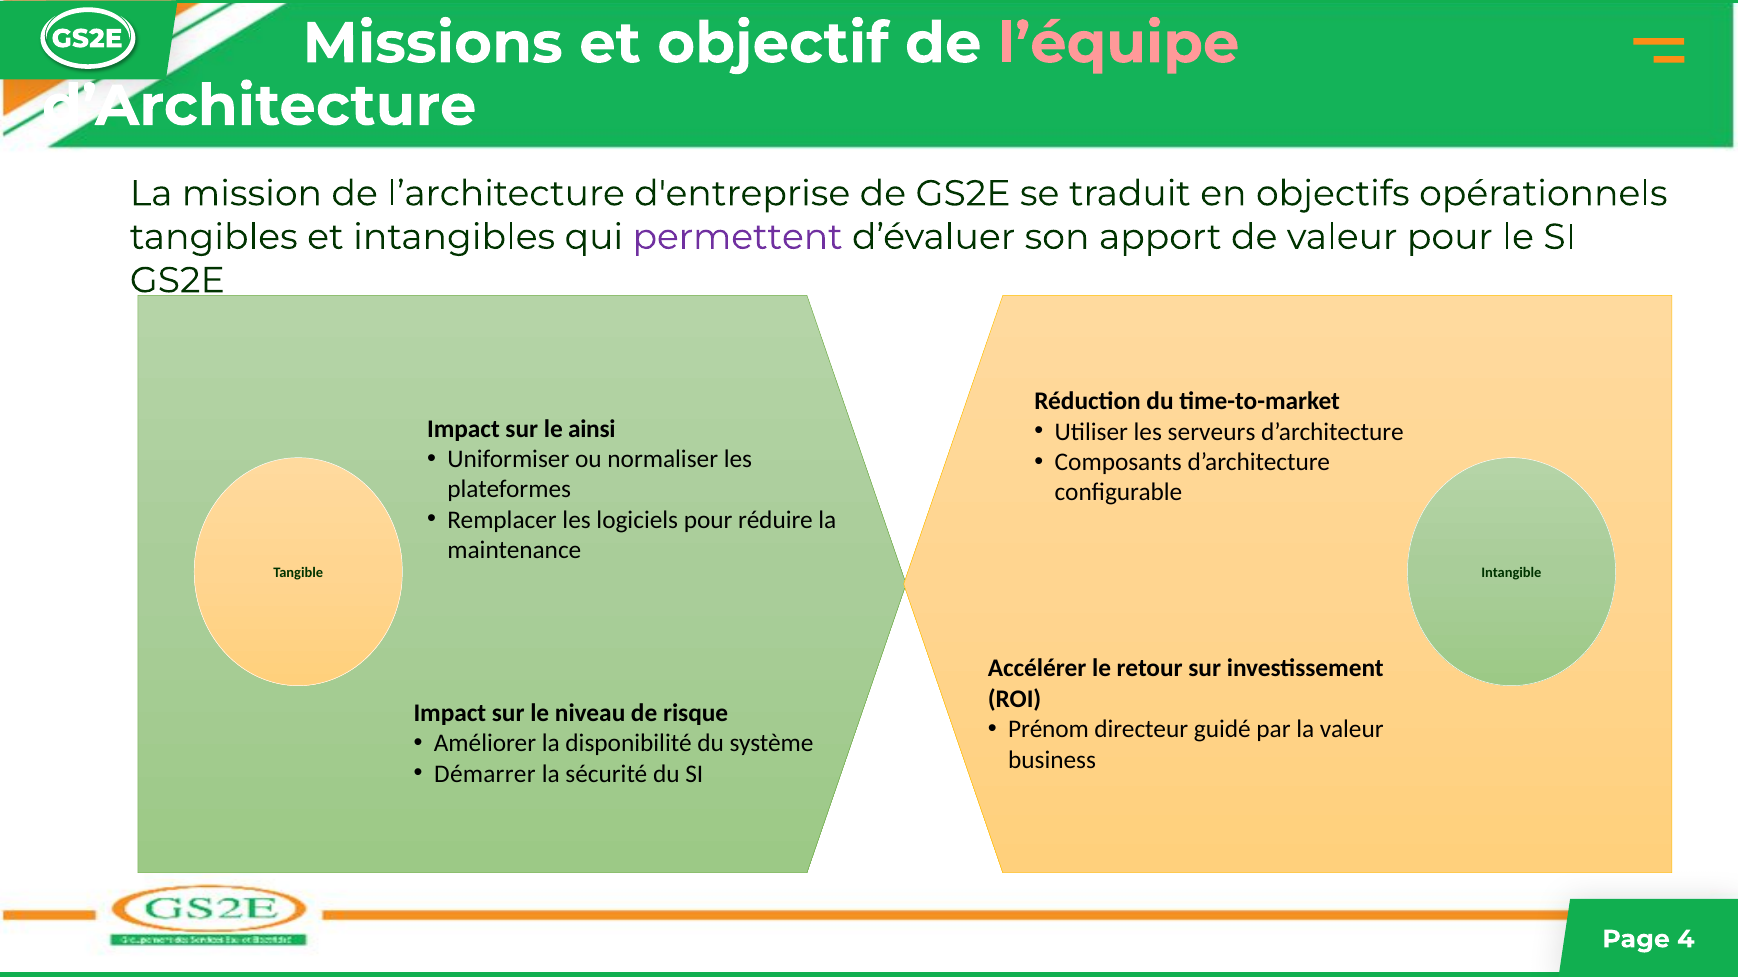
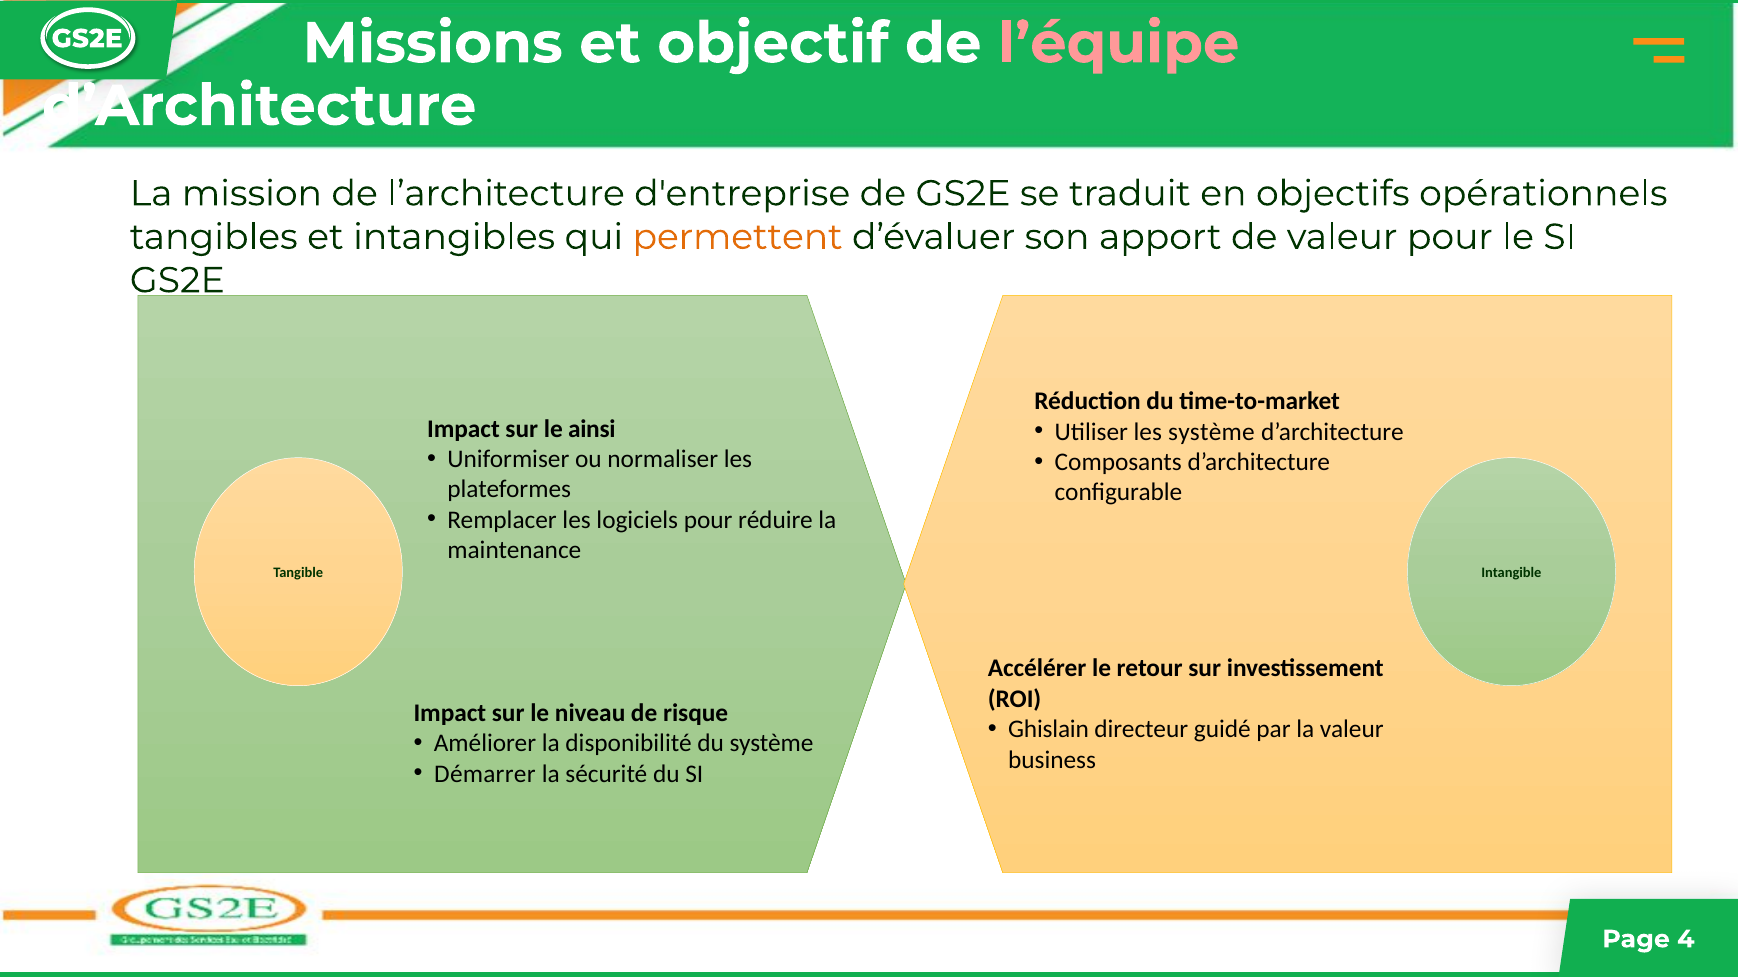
permettent colour: purple -> orange (738, 237)
les serveurs: serveurs -> système (1211, 432)
Prénom: Prénom -> Ghislain (1049, 730)
